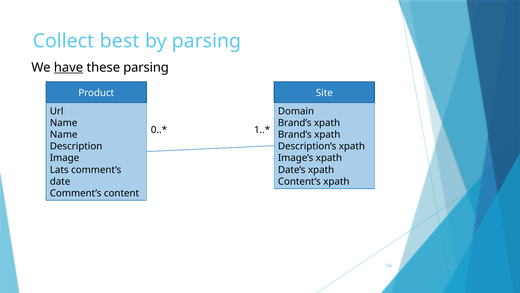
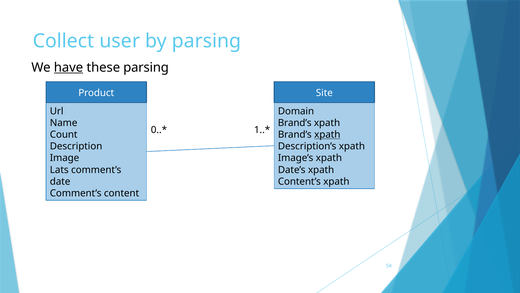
best: best -> user (120, 41)
Name: Name -> Count (64, 134)
xpath underline: none -> present (327, 134)
